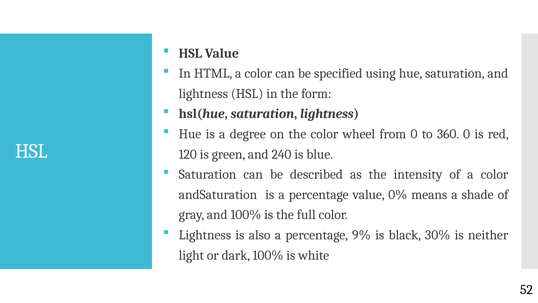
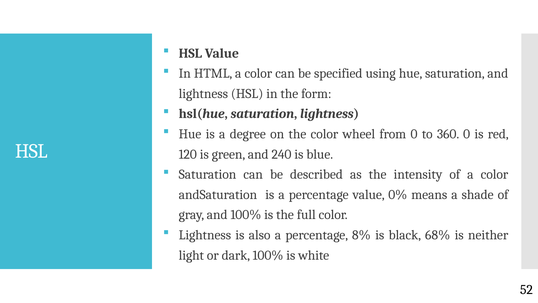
9%: 9% -> 8% (361, 235)
30%: 30% -> 68% (438, 235)
